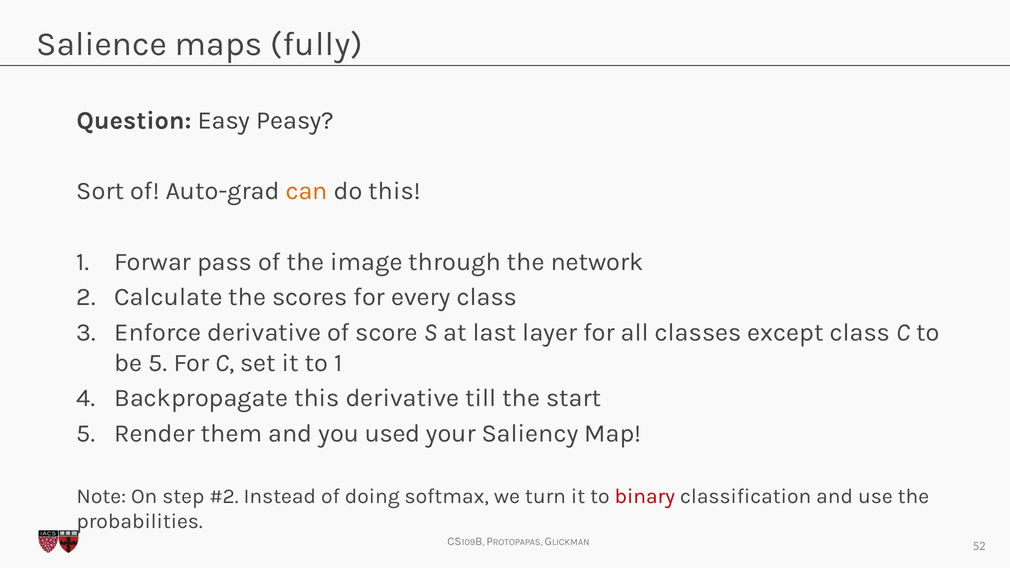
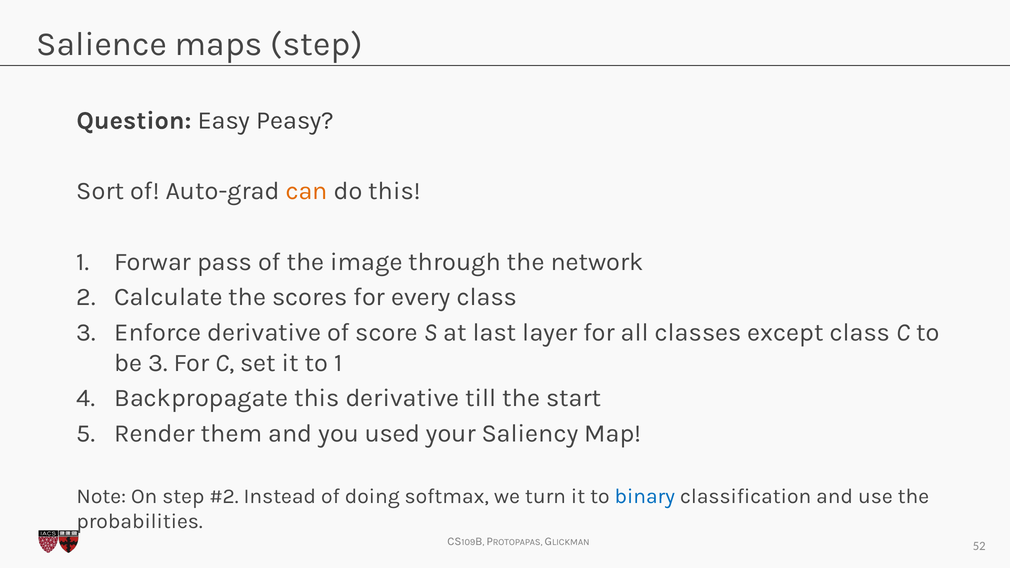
maps fully: fully -> step (316, 44)
be 5: 5 -> 3 (158, 363)
binary colour: red -> blue (645, 496)
